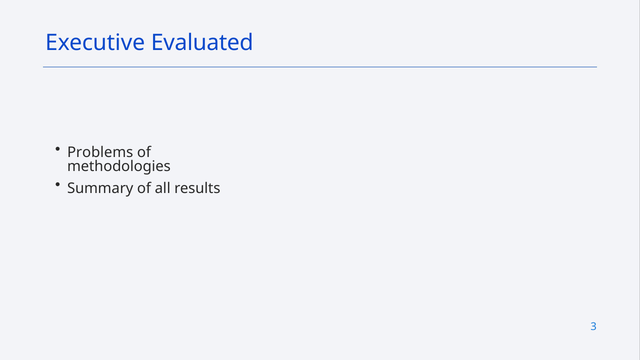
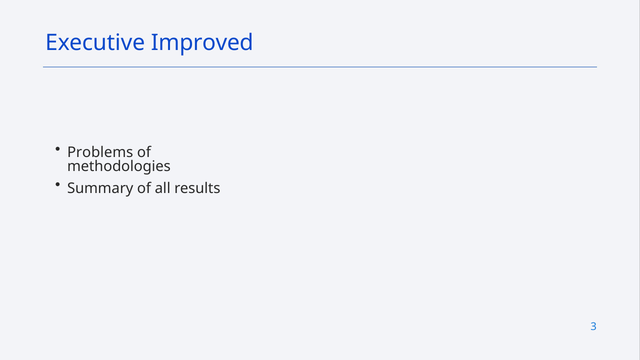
Evaluated: Evaluated -> Improved (202, 43)
